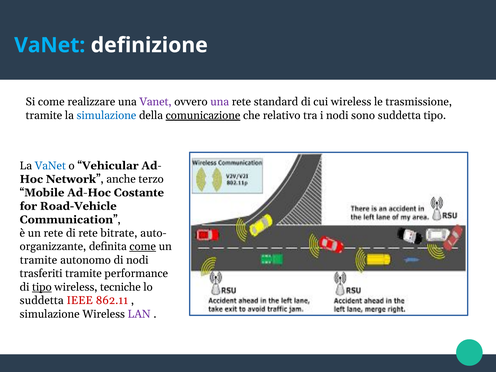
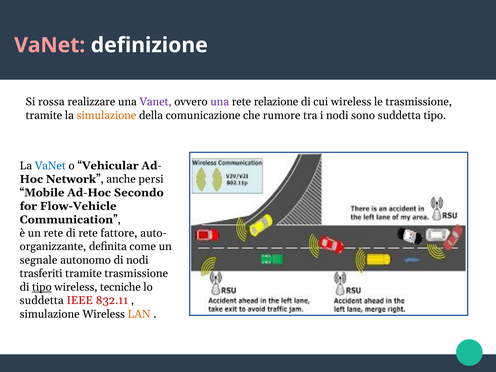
VaNet colour: light blue -> pink (50, 45)
Si come: come -> rossa (51, 102)
standard: standard -> relazione (276, 102)
simulazione colour: blue -> orange (106, 115)
comunicazione underline: present -> none (203, 115)
relativo: relativo -> rumore (282, 115)
terzo: terzo -> persi (151, 179)
Costante: Costante -> Secondo (139, 193)
Road-Vehicle: Road-Vehicle -> Flow-Vehicle (78, 206)
bitrate: bitrate -> fattore (119, 233)
come underline: present -> none (143, 247)
tramite: tramite -> segnale (39, 260)
tramite performance: performance -> trasmissione (136, 274)
862.11: 862.11 -> 832.11 (112, 301)
LAN colour: purple -> orange (139, 314)
